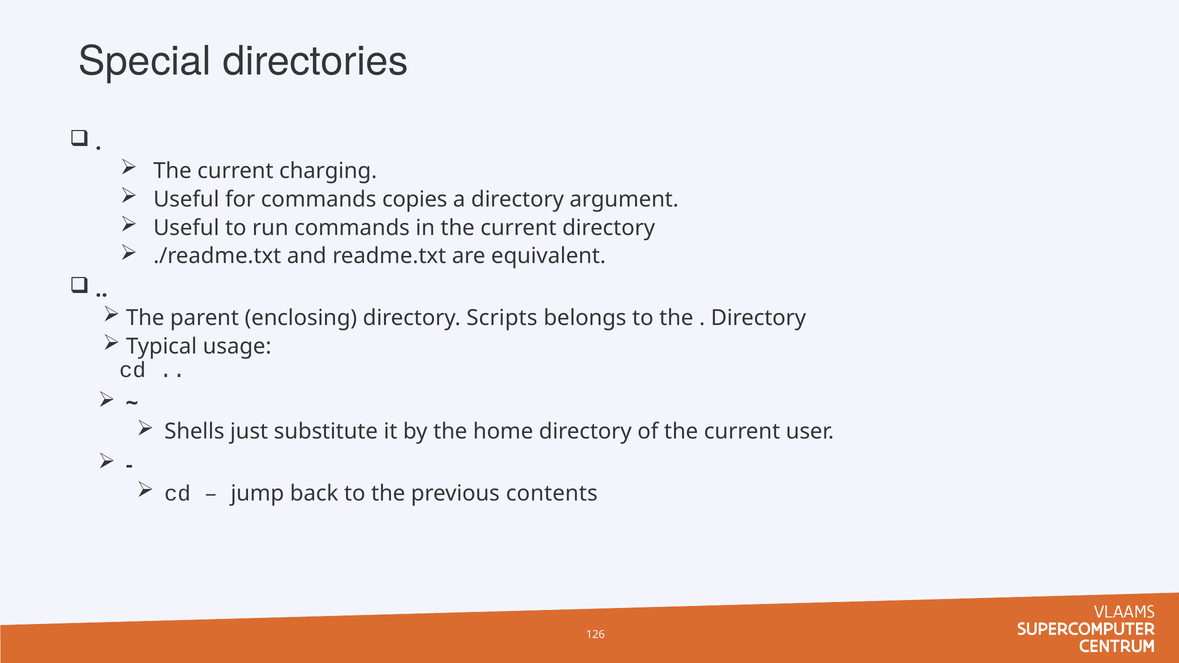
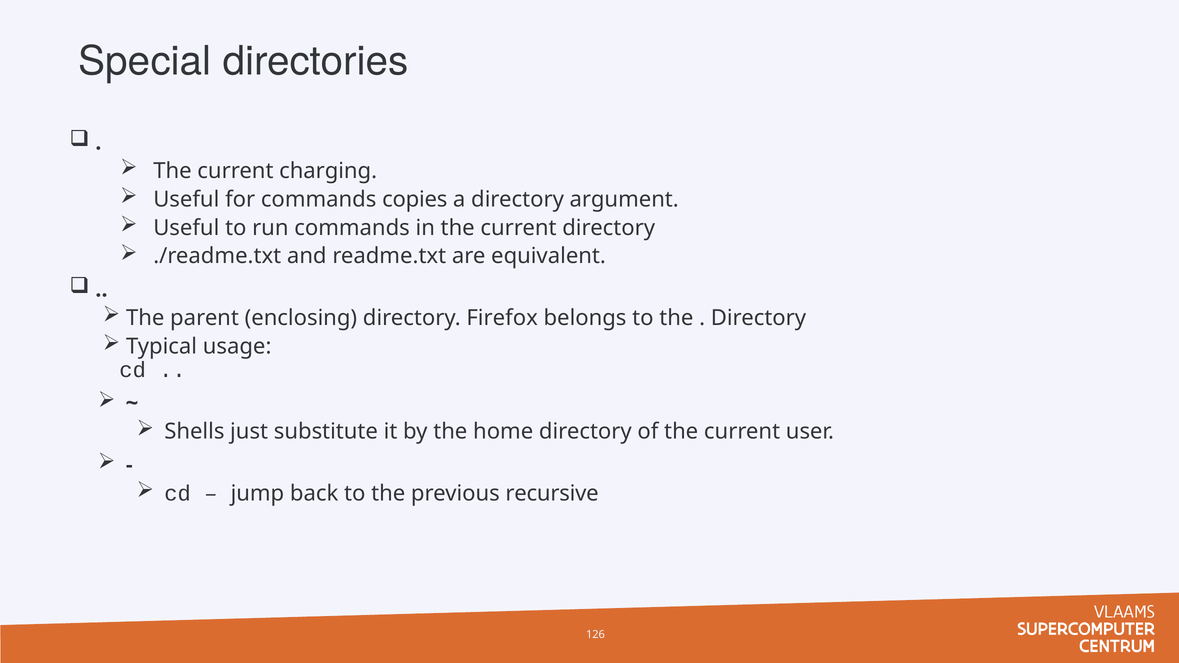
Scripts: Scripts -> Firefox (502, 318)
contents: contents -> recursive (552, 493)
